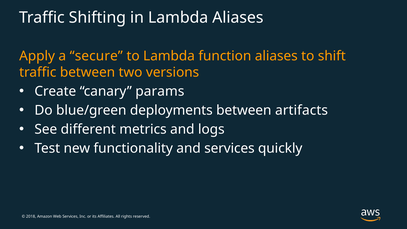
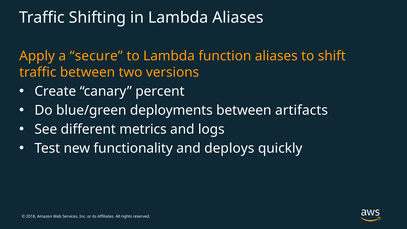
params: params -> percent (160, 91)
and services: services -> deploys (229, 148)
